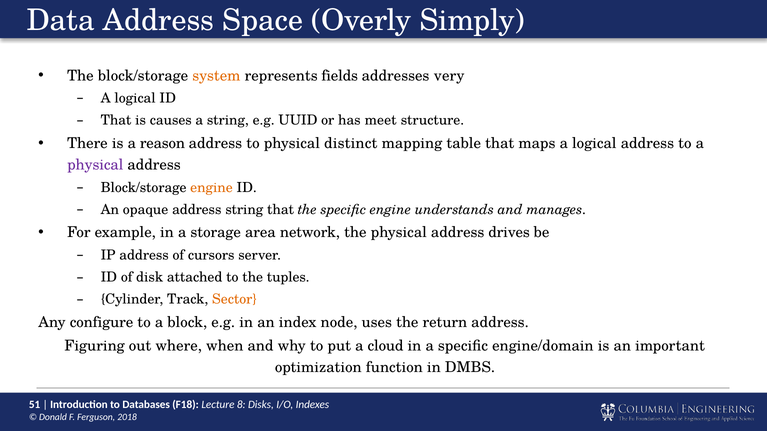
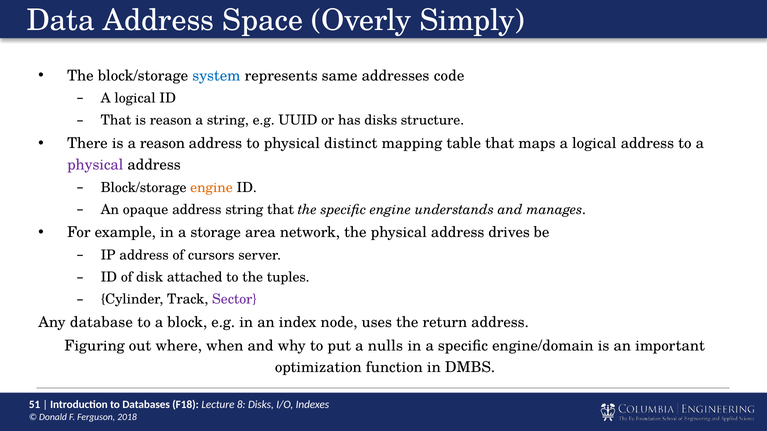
system colour: orange -> blue (216, 76)
fields: fields -> same (340, 76)
very: very -> code (449, 76)
is causes: causes -> reason (171, 120)
has meet: meet -> disks (381, 120)
Sector colour: orange -> purple (235, 300)
configure: configure -> database (101, 323)
cloud: cloud -> nulls (385, 346)
